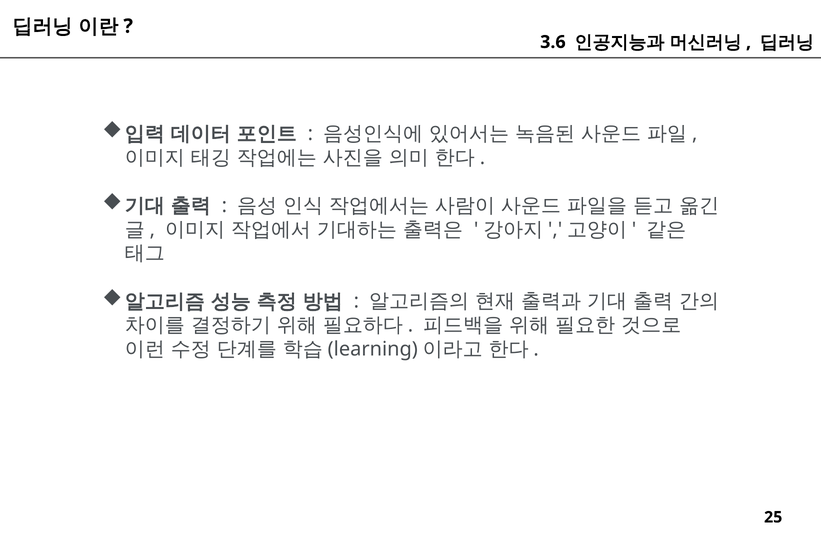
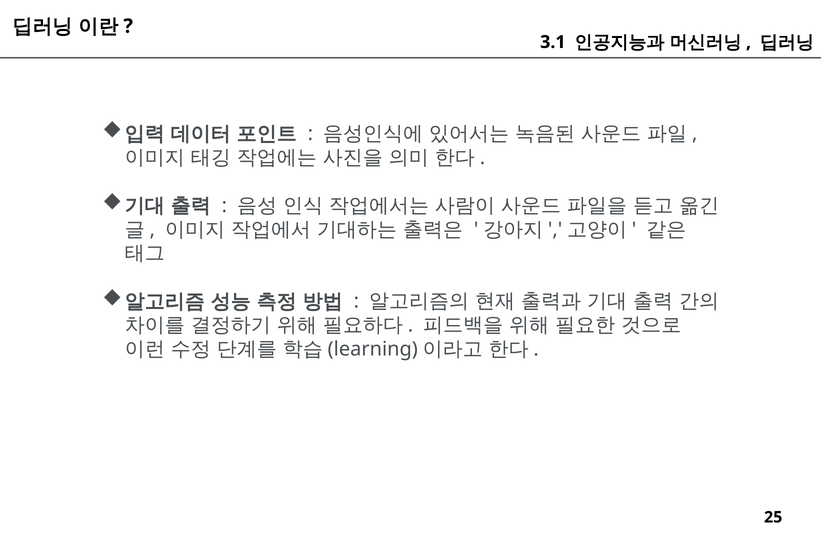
3.6: 3.6 -> 3.1 (553, 42)
